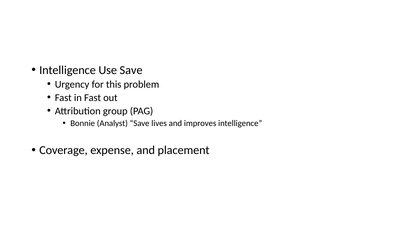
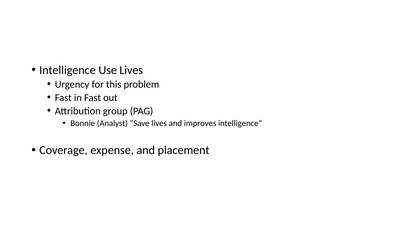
Use Save: Save -> Lives (131, 70)
